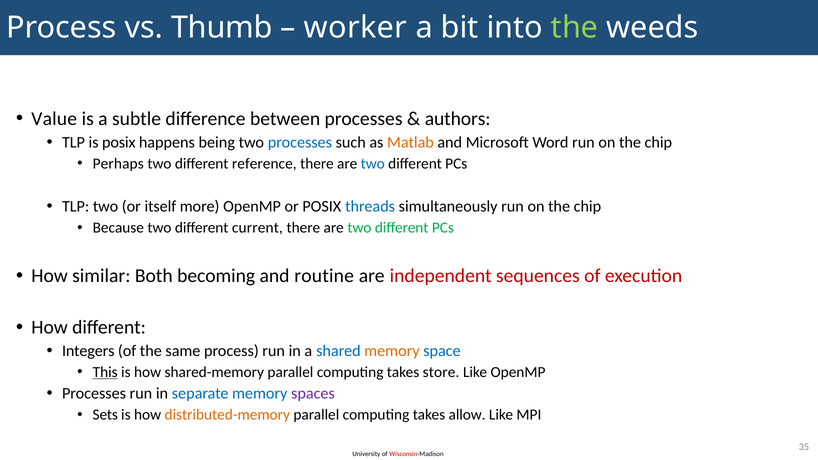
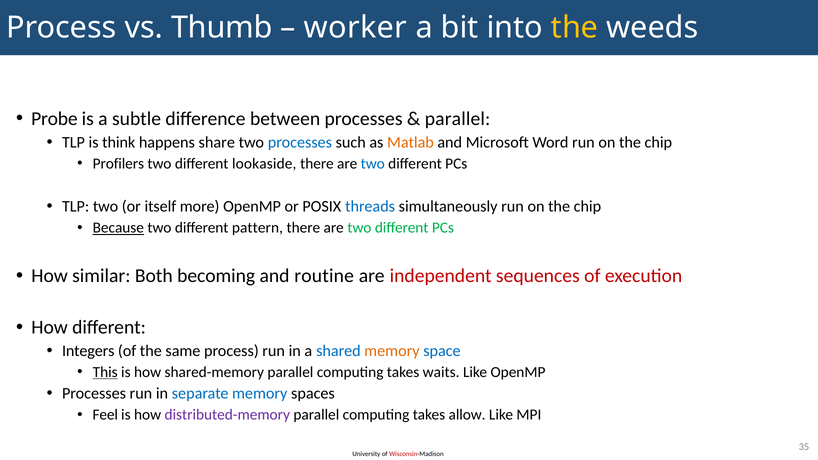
the colour: light green -> yellow (575, 27)
Value: Value -> Probe (54, 119)
authors: authors -> parallel (458, 119)
is posix: posix -> think (119, 142)
being: being -> share (217, 142)
Perhaps: Perhaps -> Profilers (118, 164)
reference: reference -> lookaside (264, 164)
Because underline: none -> present (118, 228)
current: current -> pattern (257, 228)
store: store -> waits (441, 372)
spaces colour: purple -> black (313, 394)
Sets: Sets -> Feel (105, 415)
distributed-memory colour: orange -> purple (227, 415)
